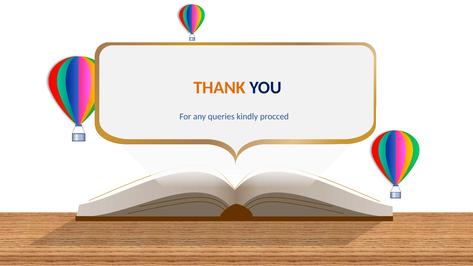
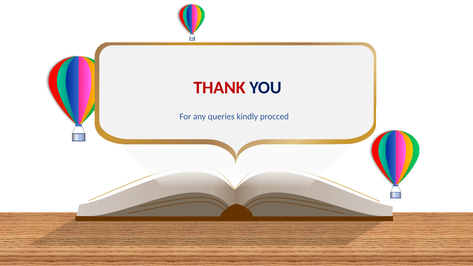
THANK colour: orange -> red (219, 88)
